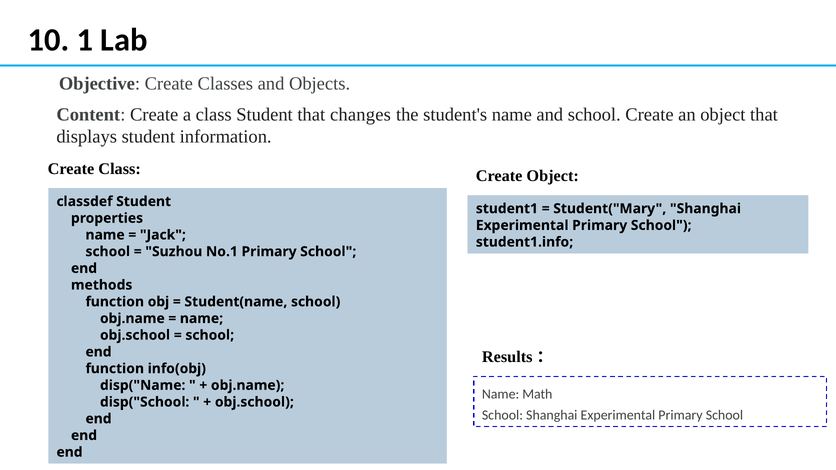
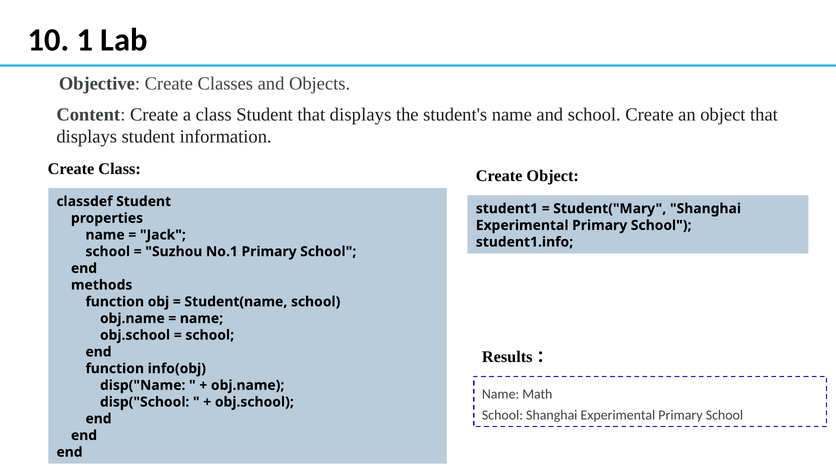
Student that changes: changes -> displays (361, 114)
